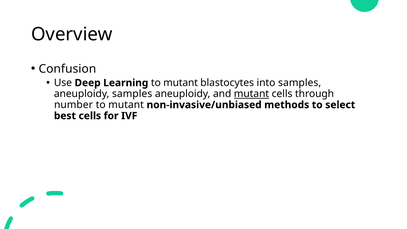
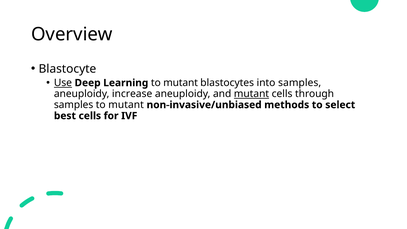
Confusion: Confusion -> Blastocyte (67, 69)
Use underline: none -> present (63, 83)
aneuploidy samples: samples -> increase (132, 94)
number: number -> samples (74, 105)
